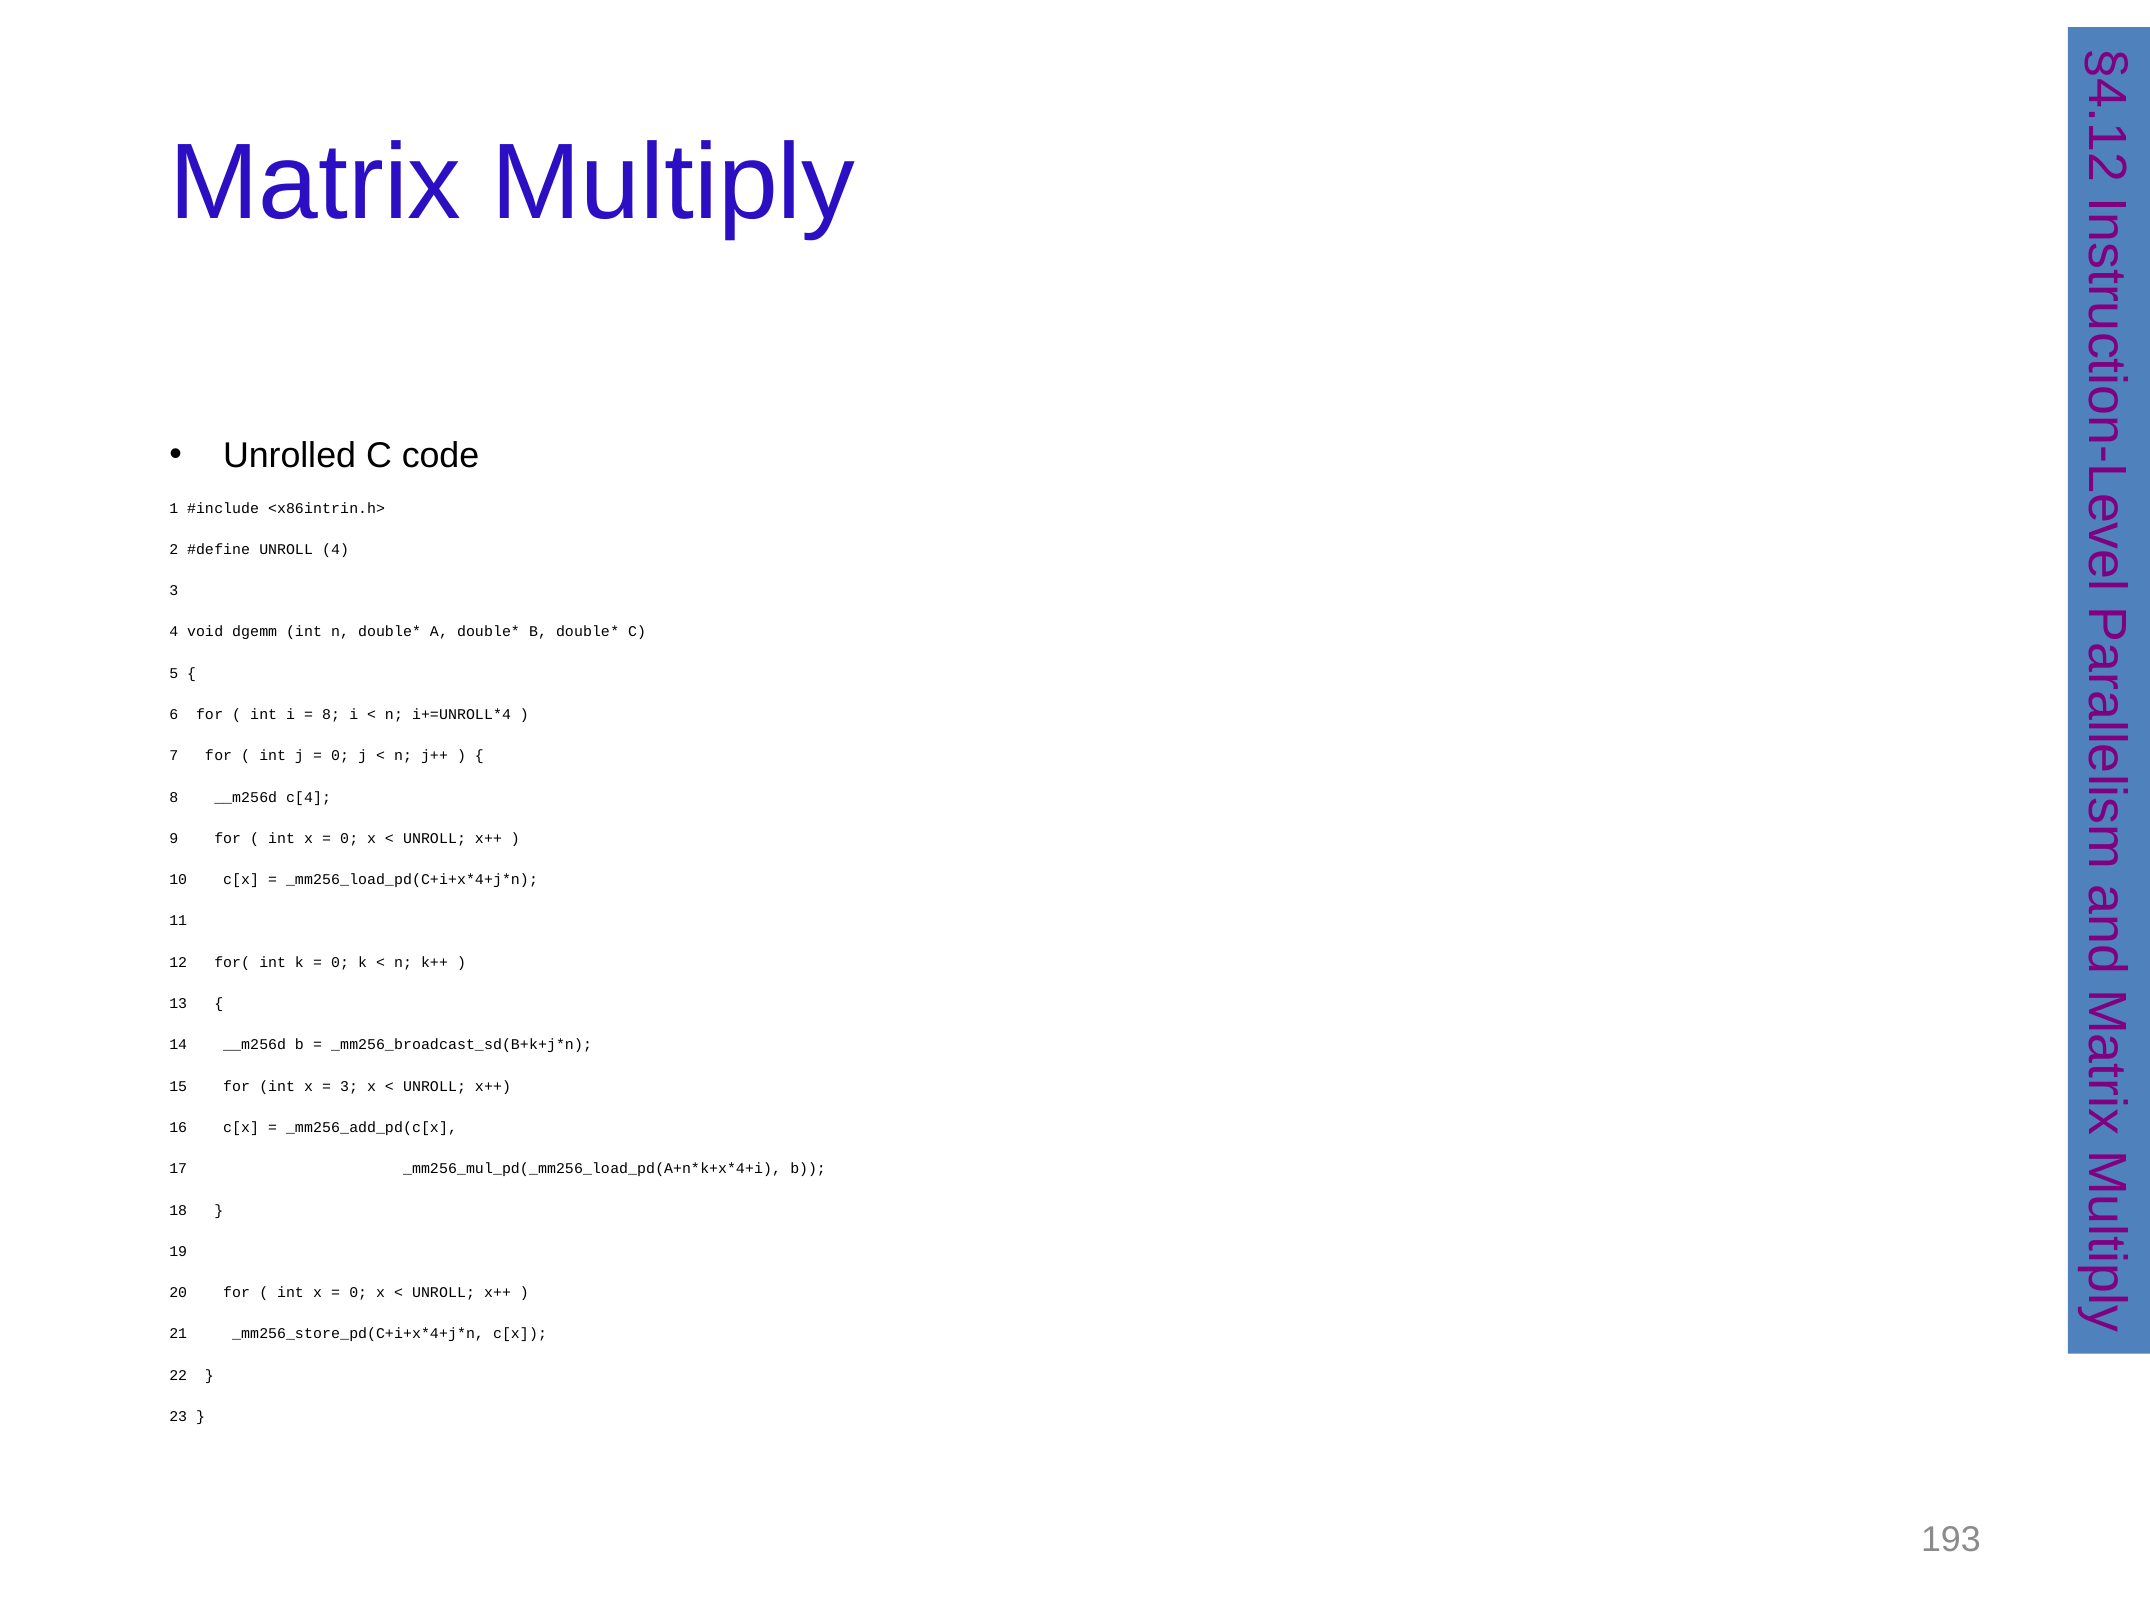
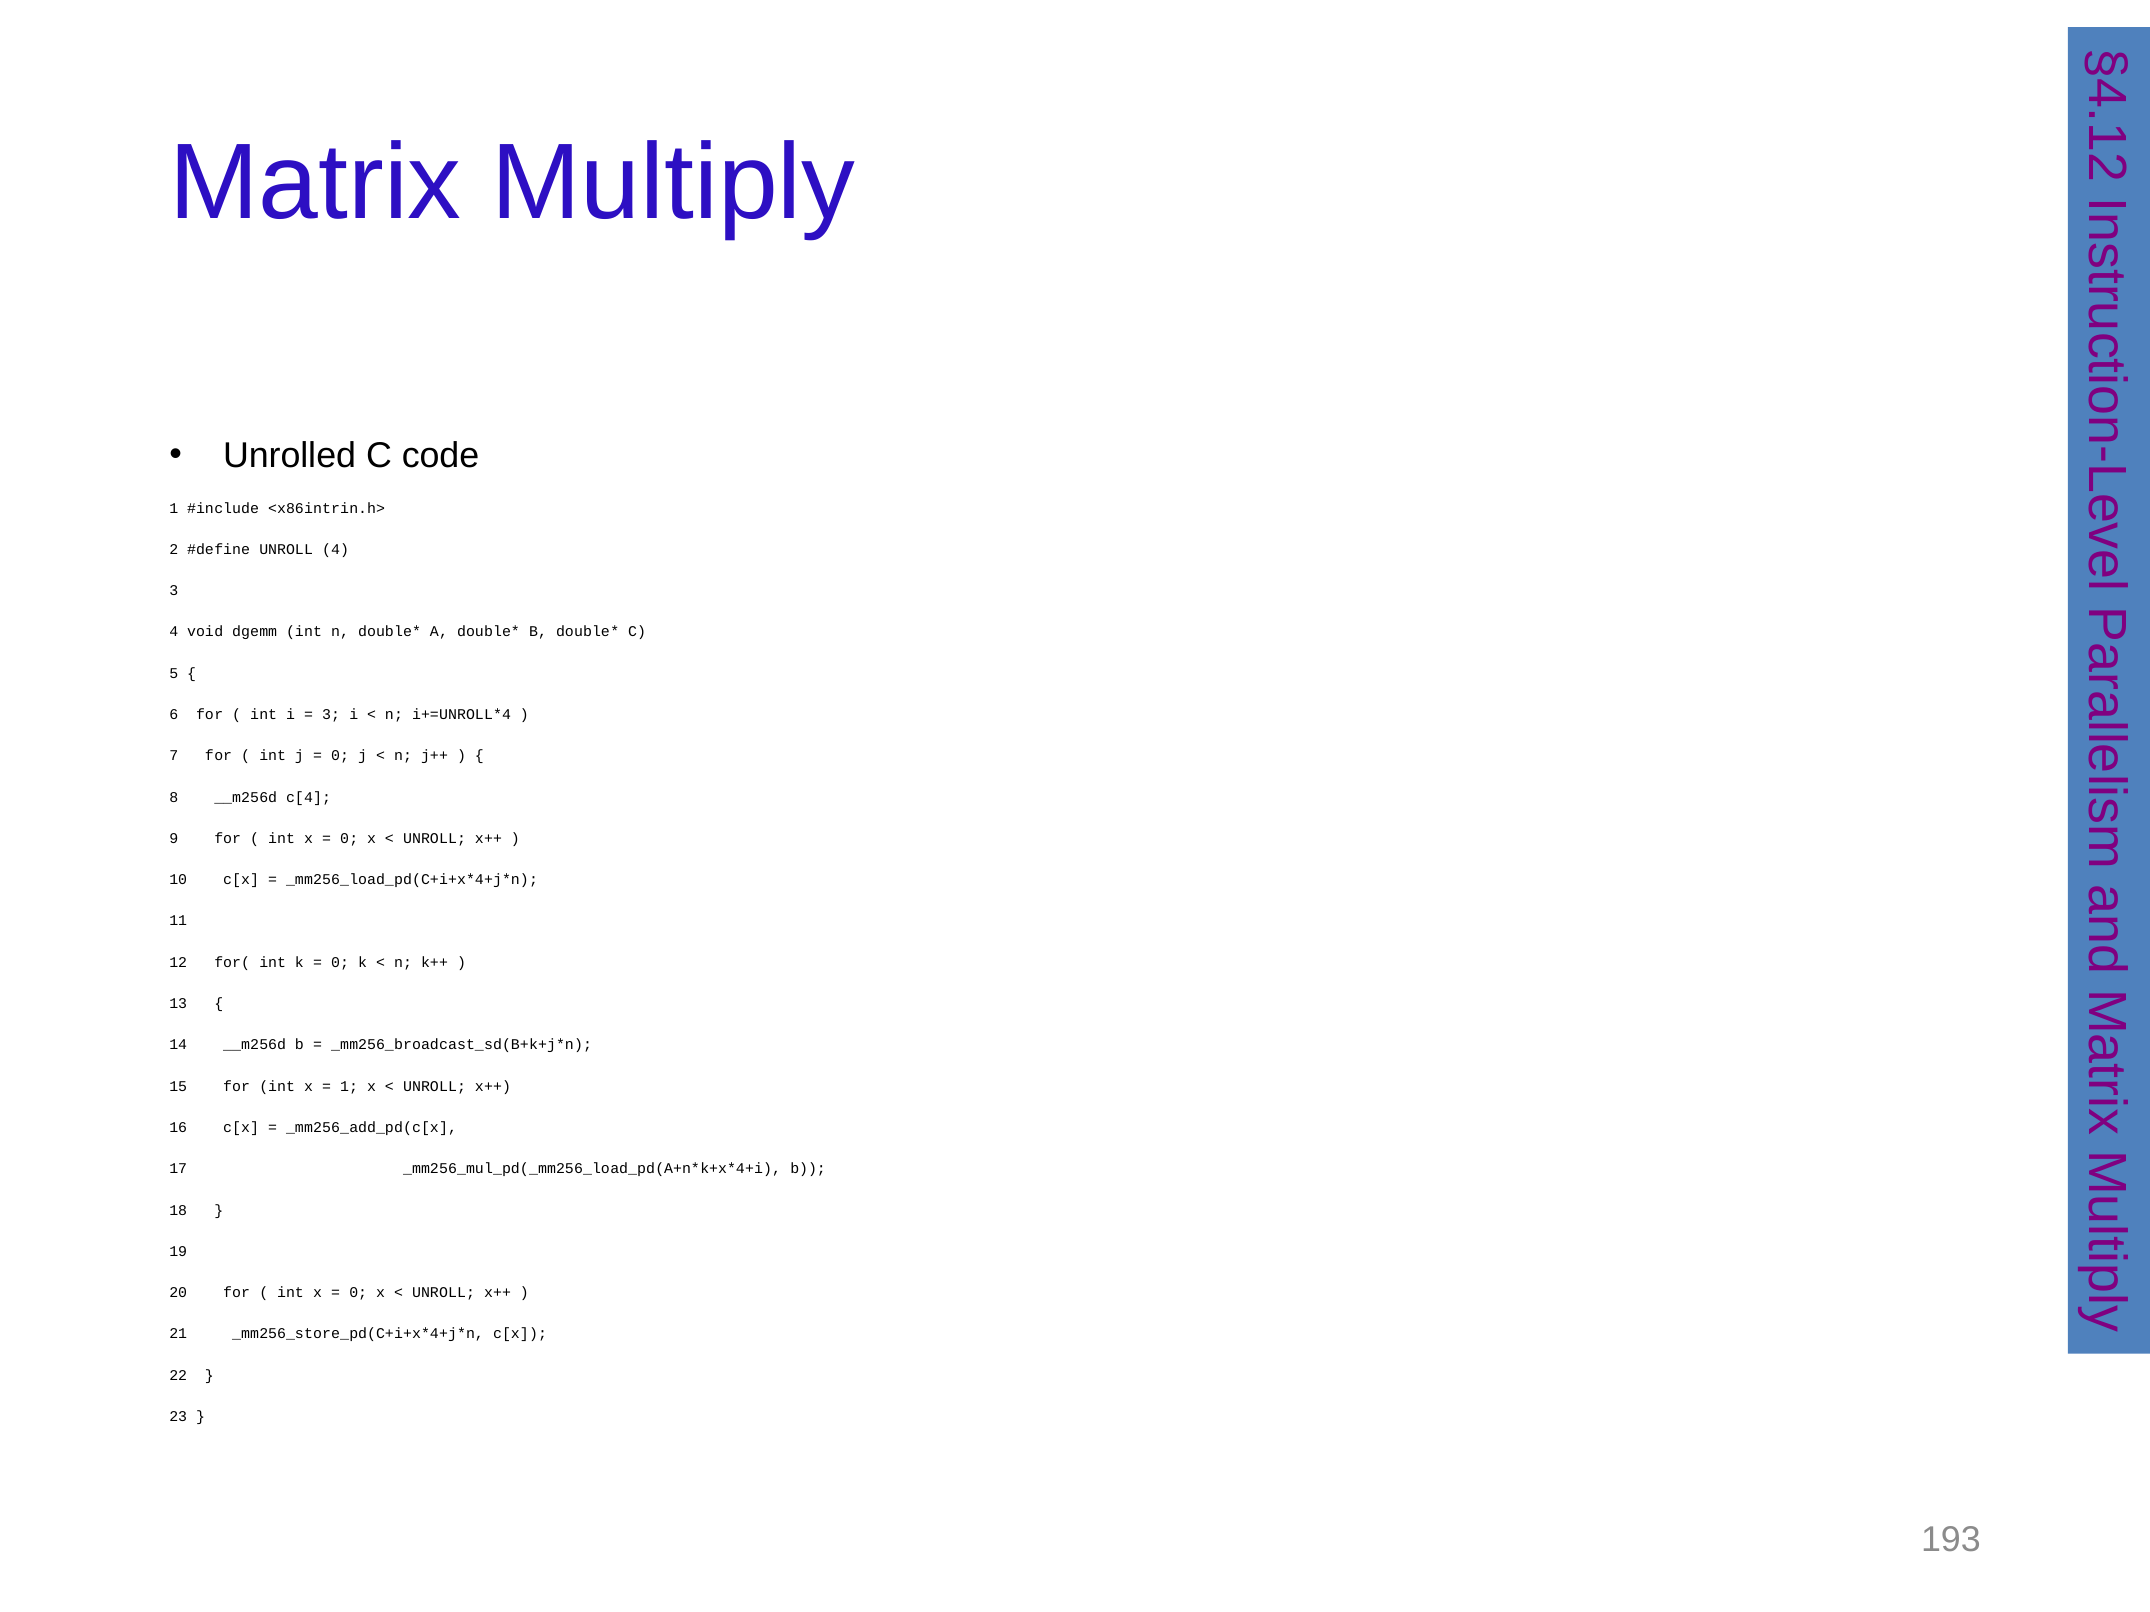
8: 8 -> 3 (331, 715)
3: 3 -> 1 (349, 1087)
